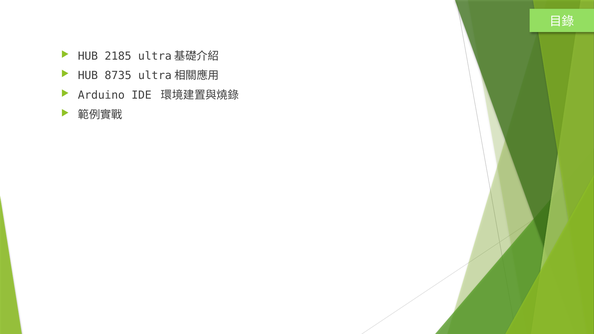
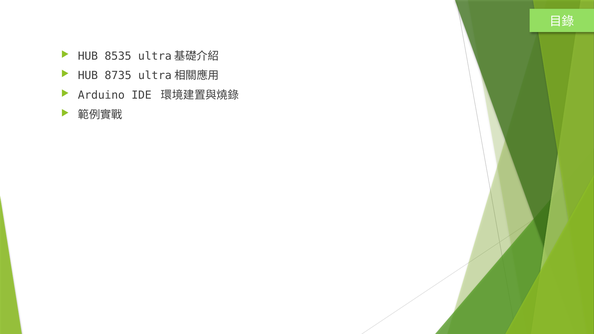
2185: 2185 -> 8535 (118, 56)
